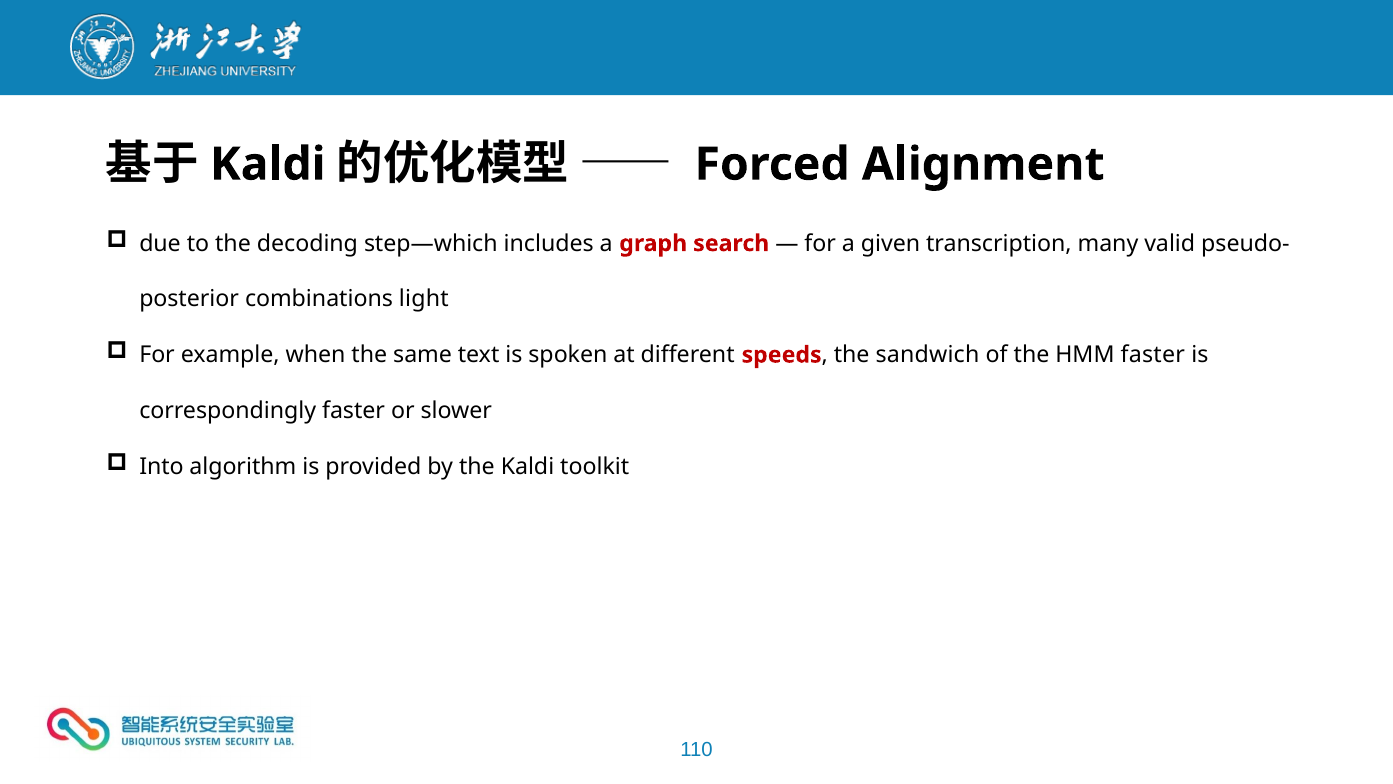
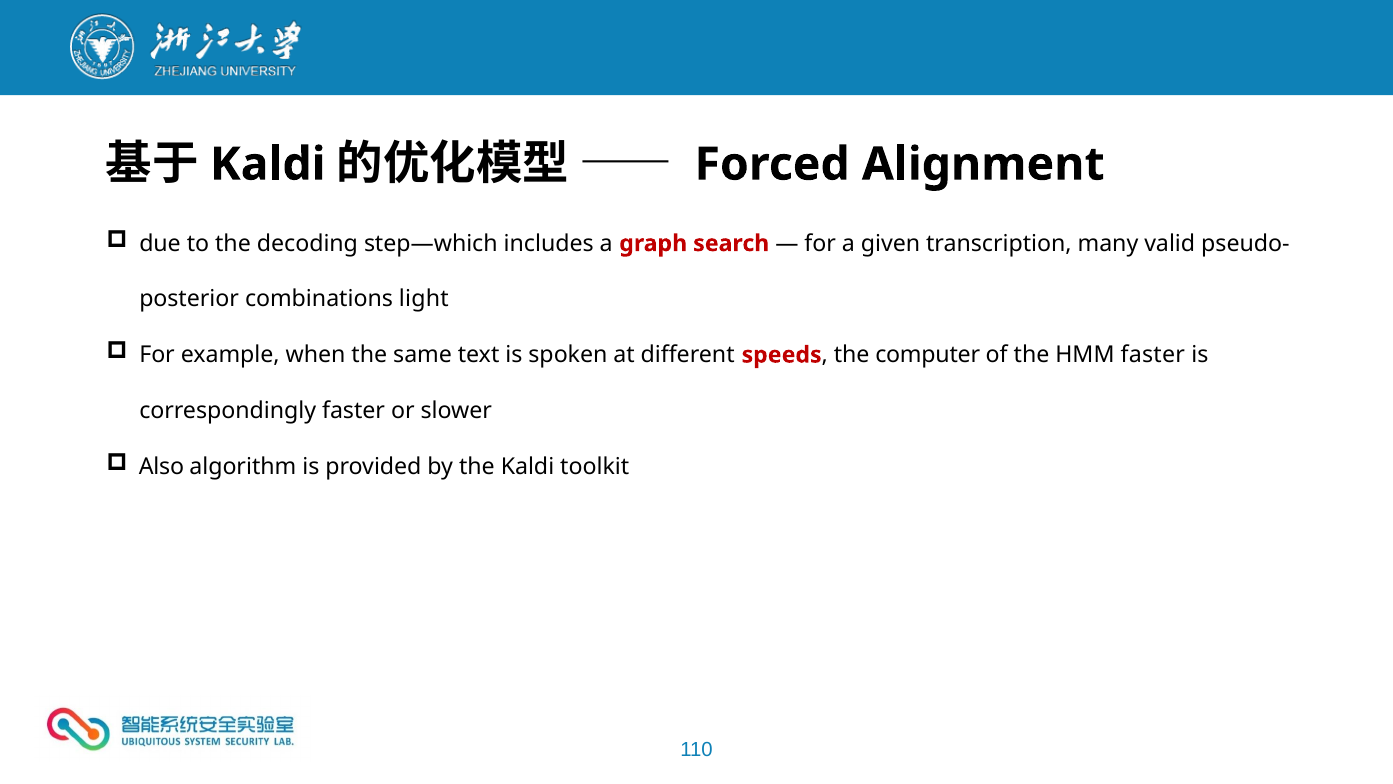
sandwich: sandwich -> computer (928, 355)
Into: Into -> Also (161, 466)
